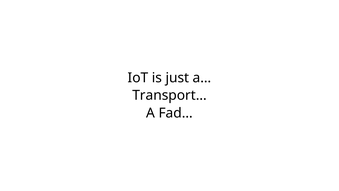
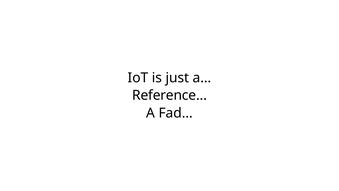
Transport…: Transport… -> Reference… (170, 95)
